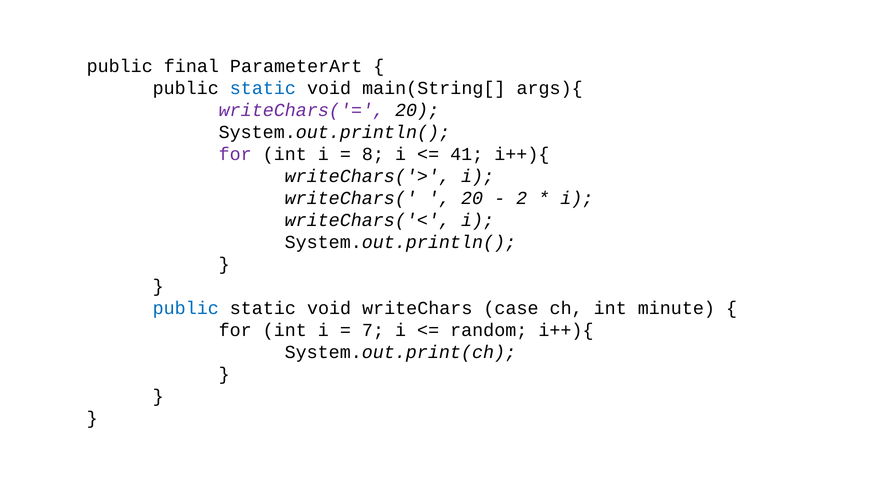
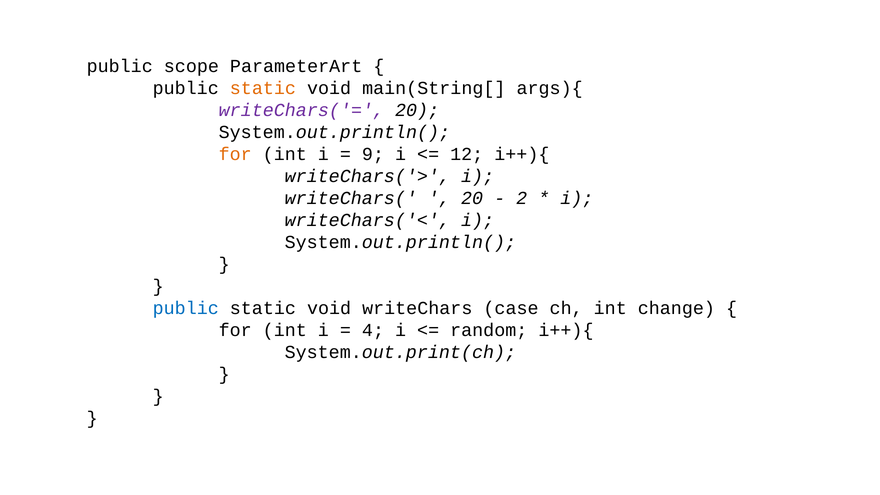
final: final -> scope (191, 66)
static colour: blue -> orange (263, 88)
for colour: purple -> orange (235, 154)
8: 8 -> 9 (373, 154)
41: 41 -> 12 (467, 154)
minute: minute -> change (676, 308)
7: 7 -> 4 (373, 330)
